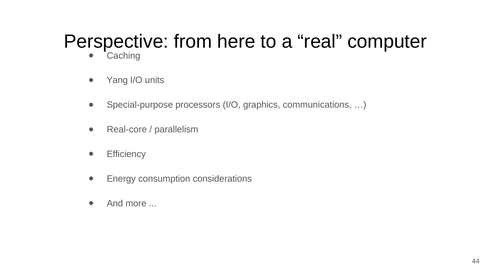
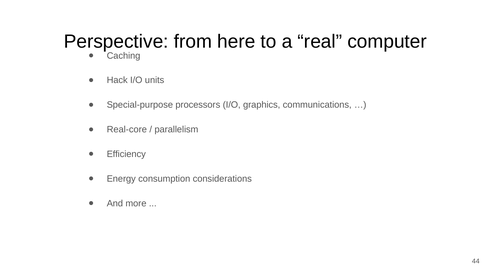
Yang: Yang -> Hack (117, 80)
